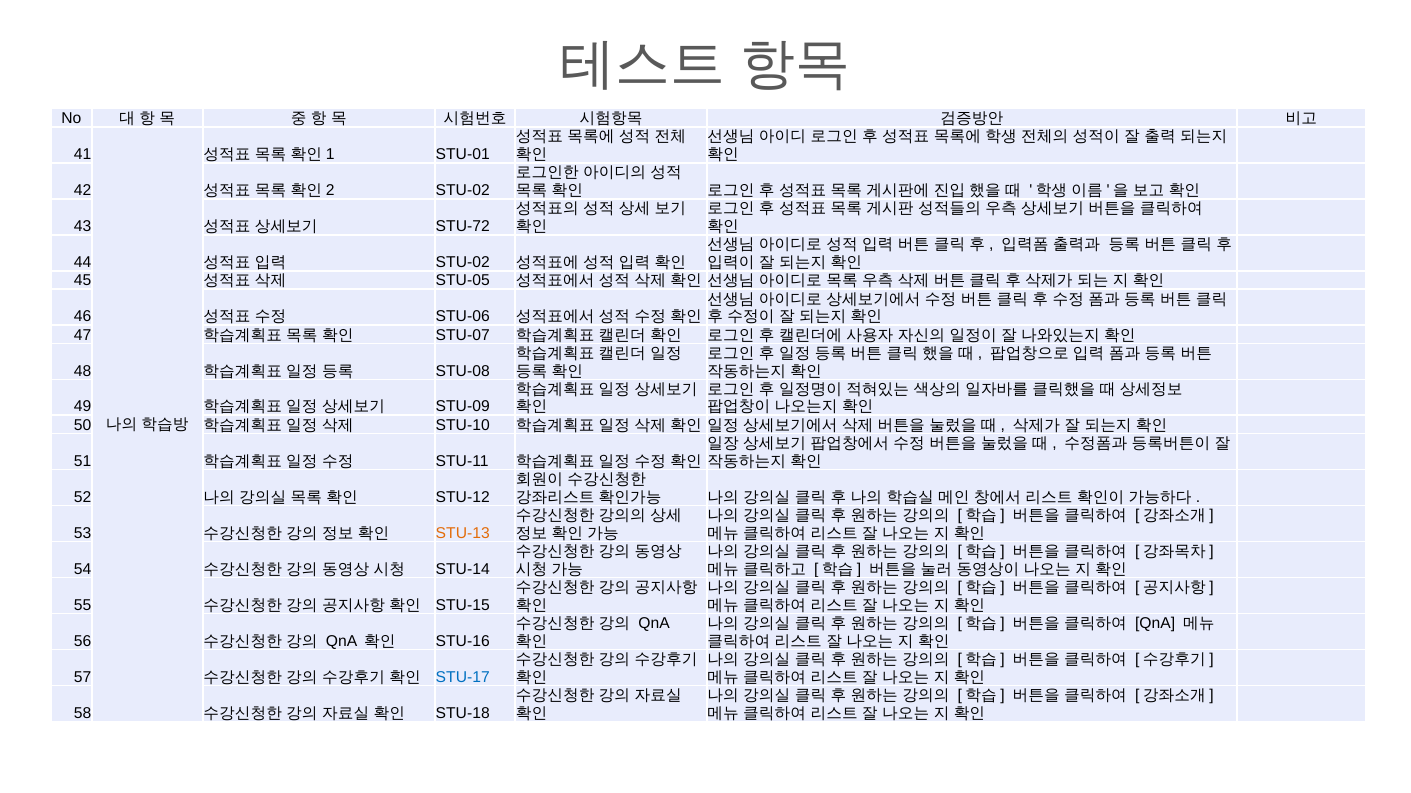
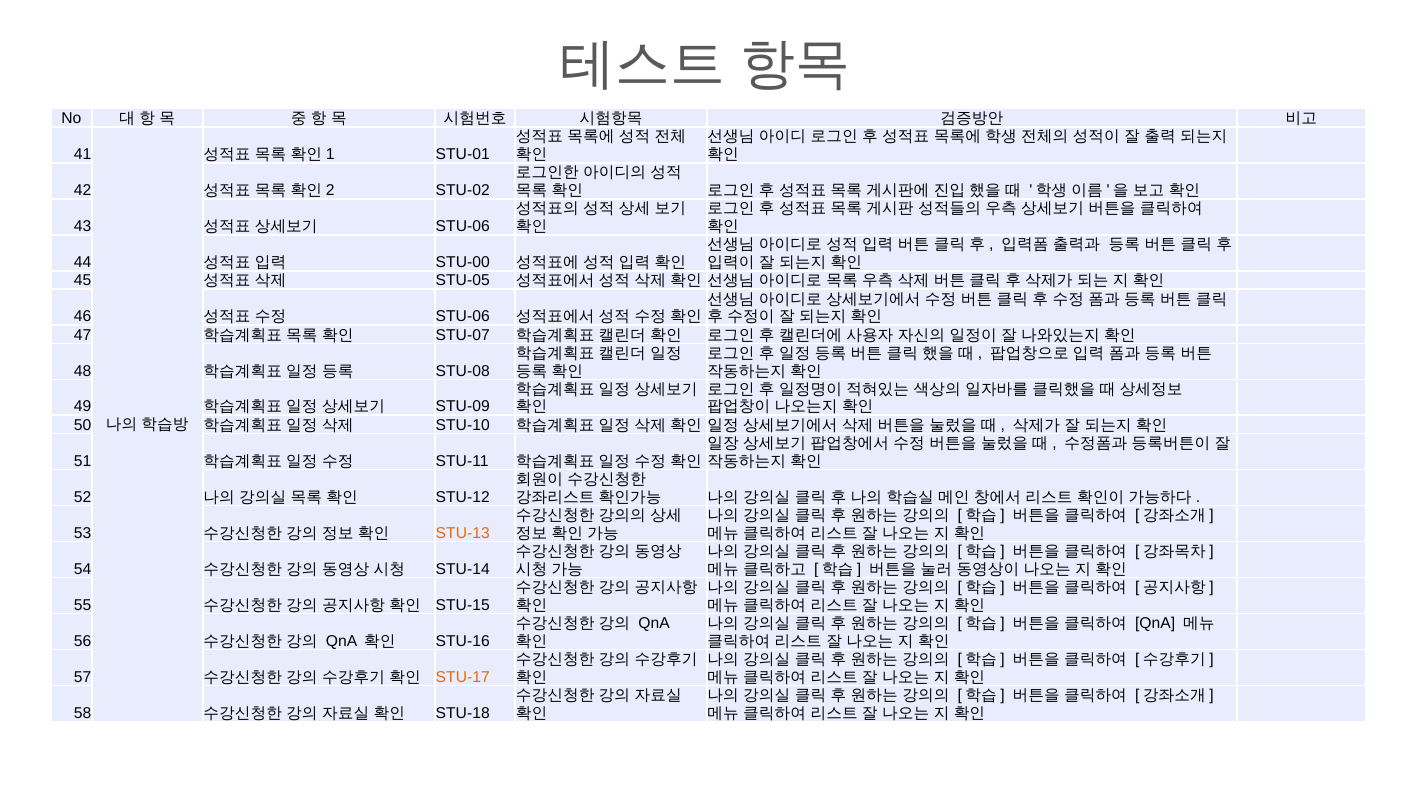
STU-72: STU-72 -> STU-06 (463, 227)
STU-02: STU-02 -> STU-00 (463, 263)
STU-17 colour: blue -> orange (463, 677)
